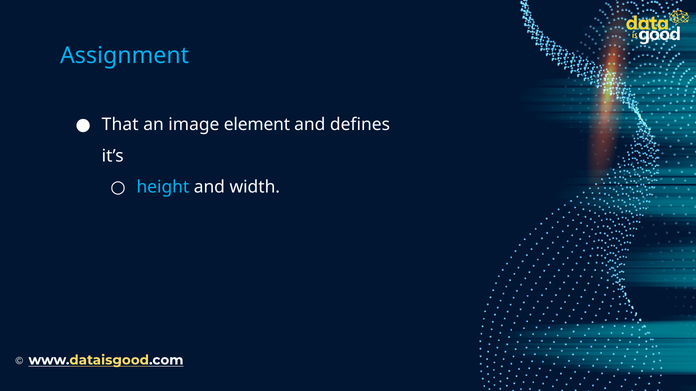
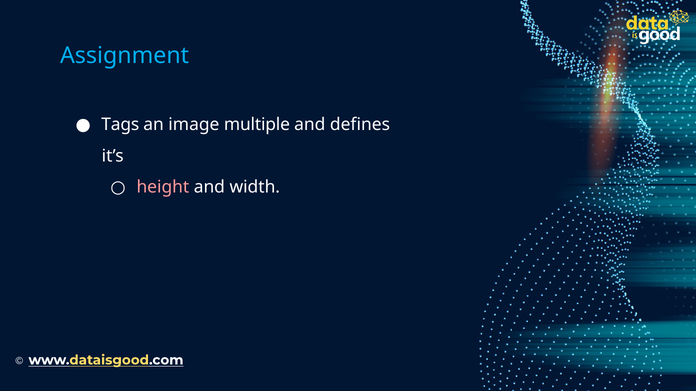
That: That -> Tags (120, 125)
element: element -> multiple (257, 125)
height colour: light blue -> pink (163, 187)
